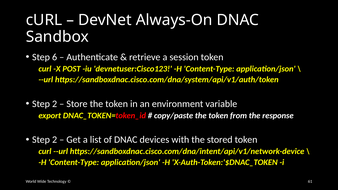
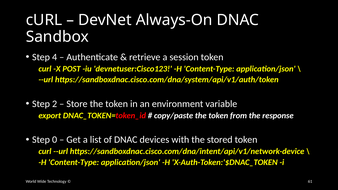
6: 6 -> 4 (55, 57)
2: 2 -> 0 (55, 140)
